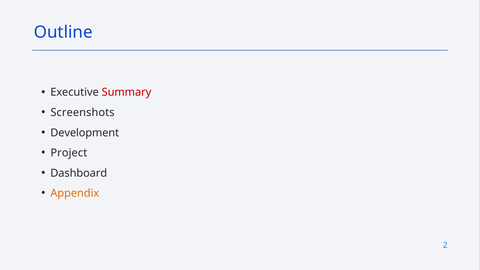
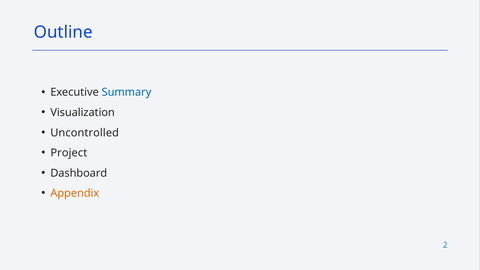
Summary colour: red -> blue (126, 92)
Screenshots: Screenshots -> Visualization (83, 113)
Development: Development -> Uncontrolled (85, 133)
